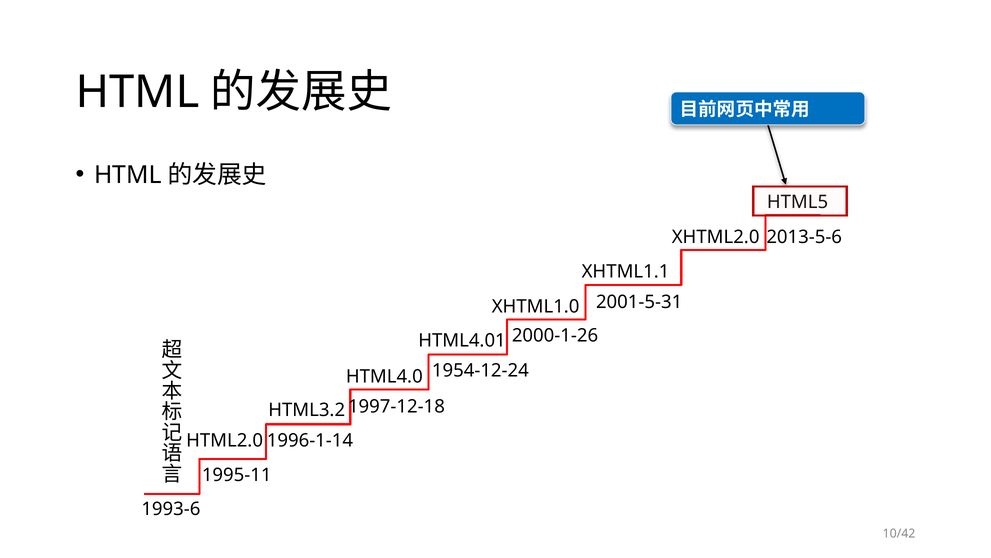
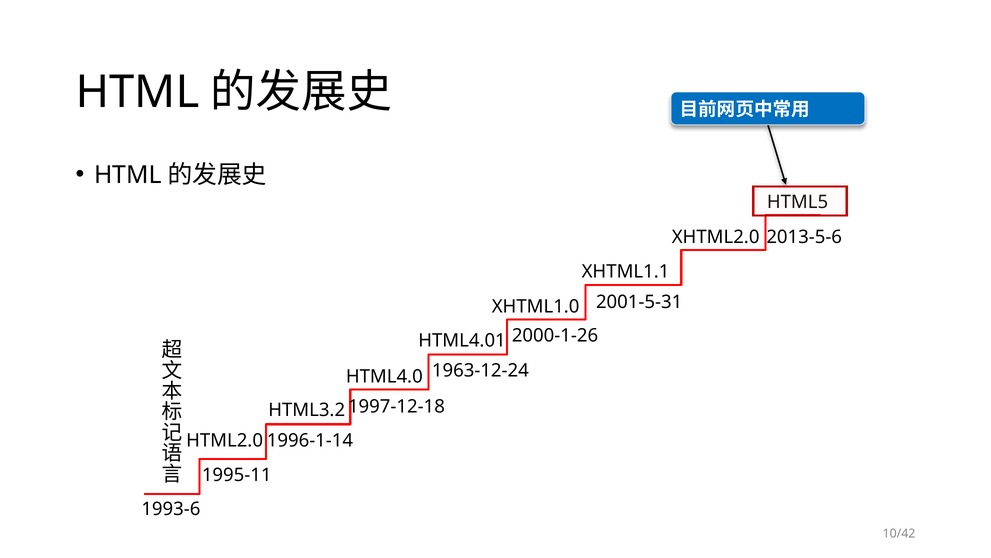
1954-12-24: 1954-12-24 -> 1963-12-24 (480, 370)
